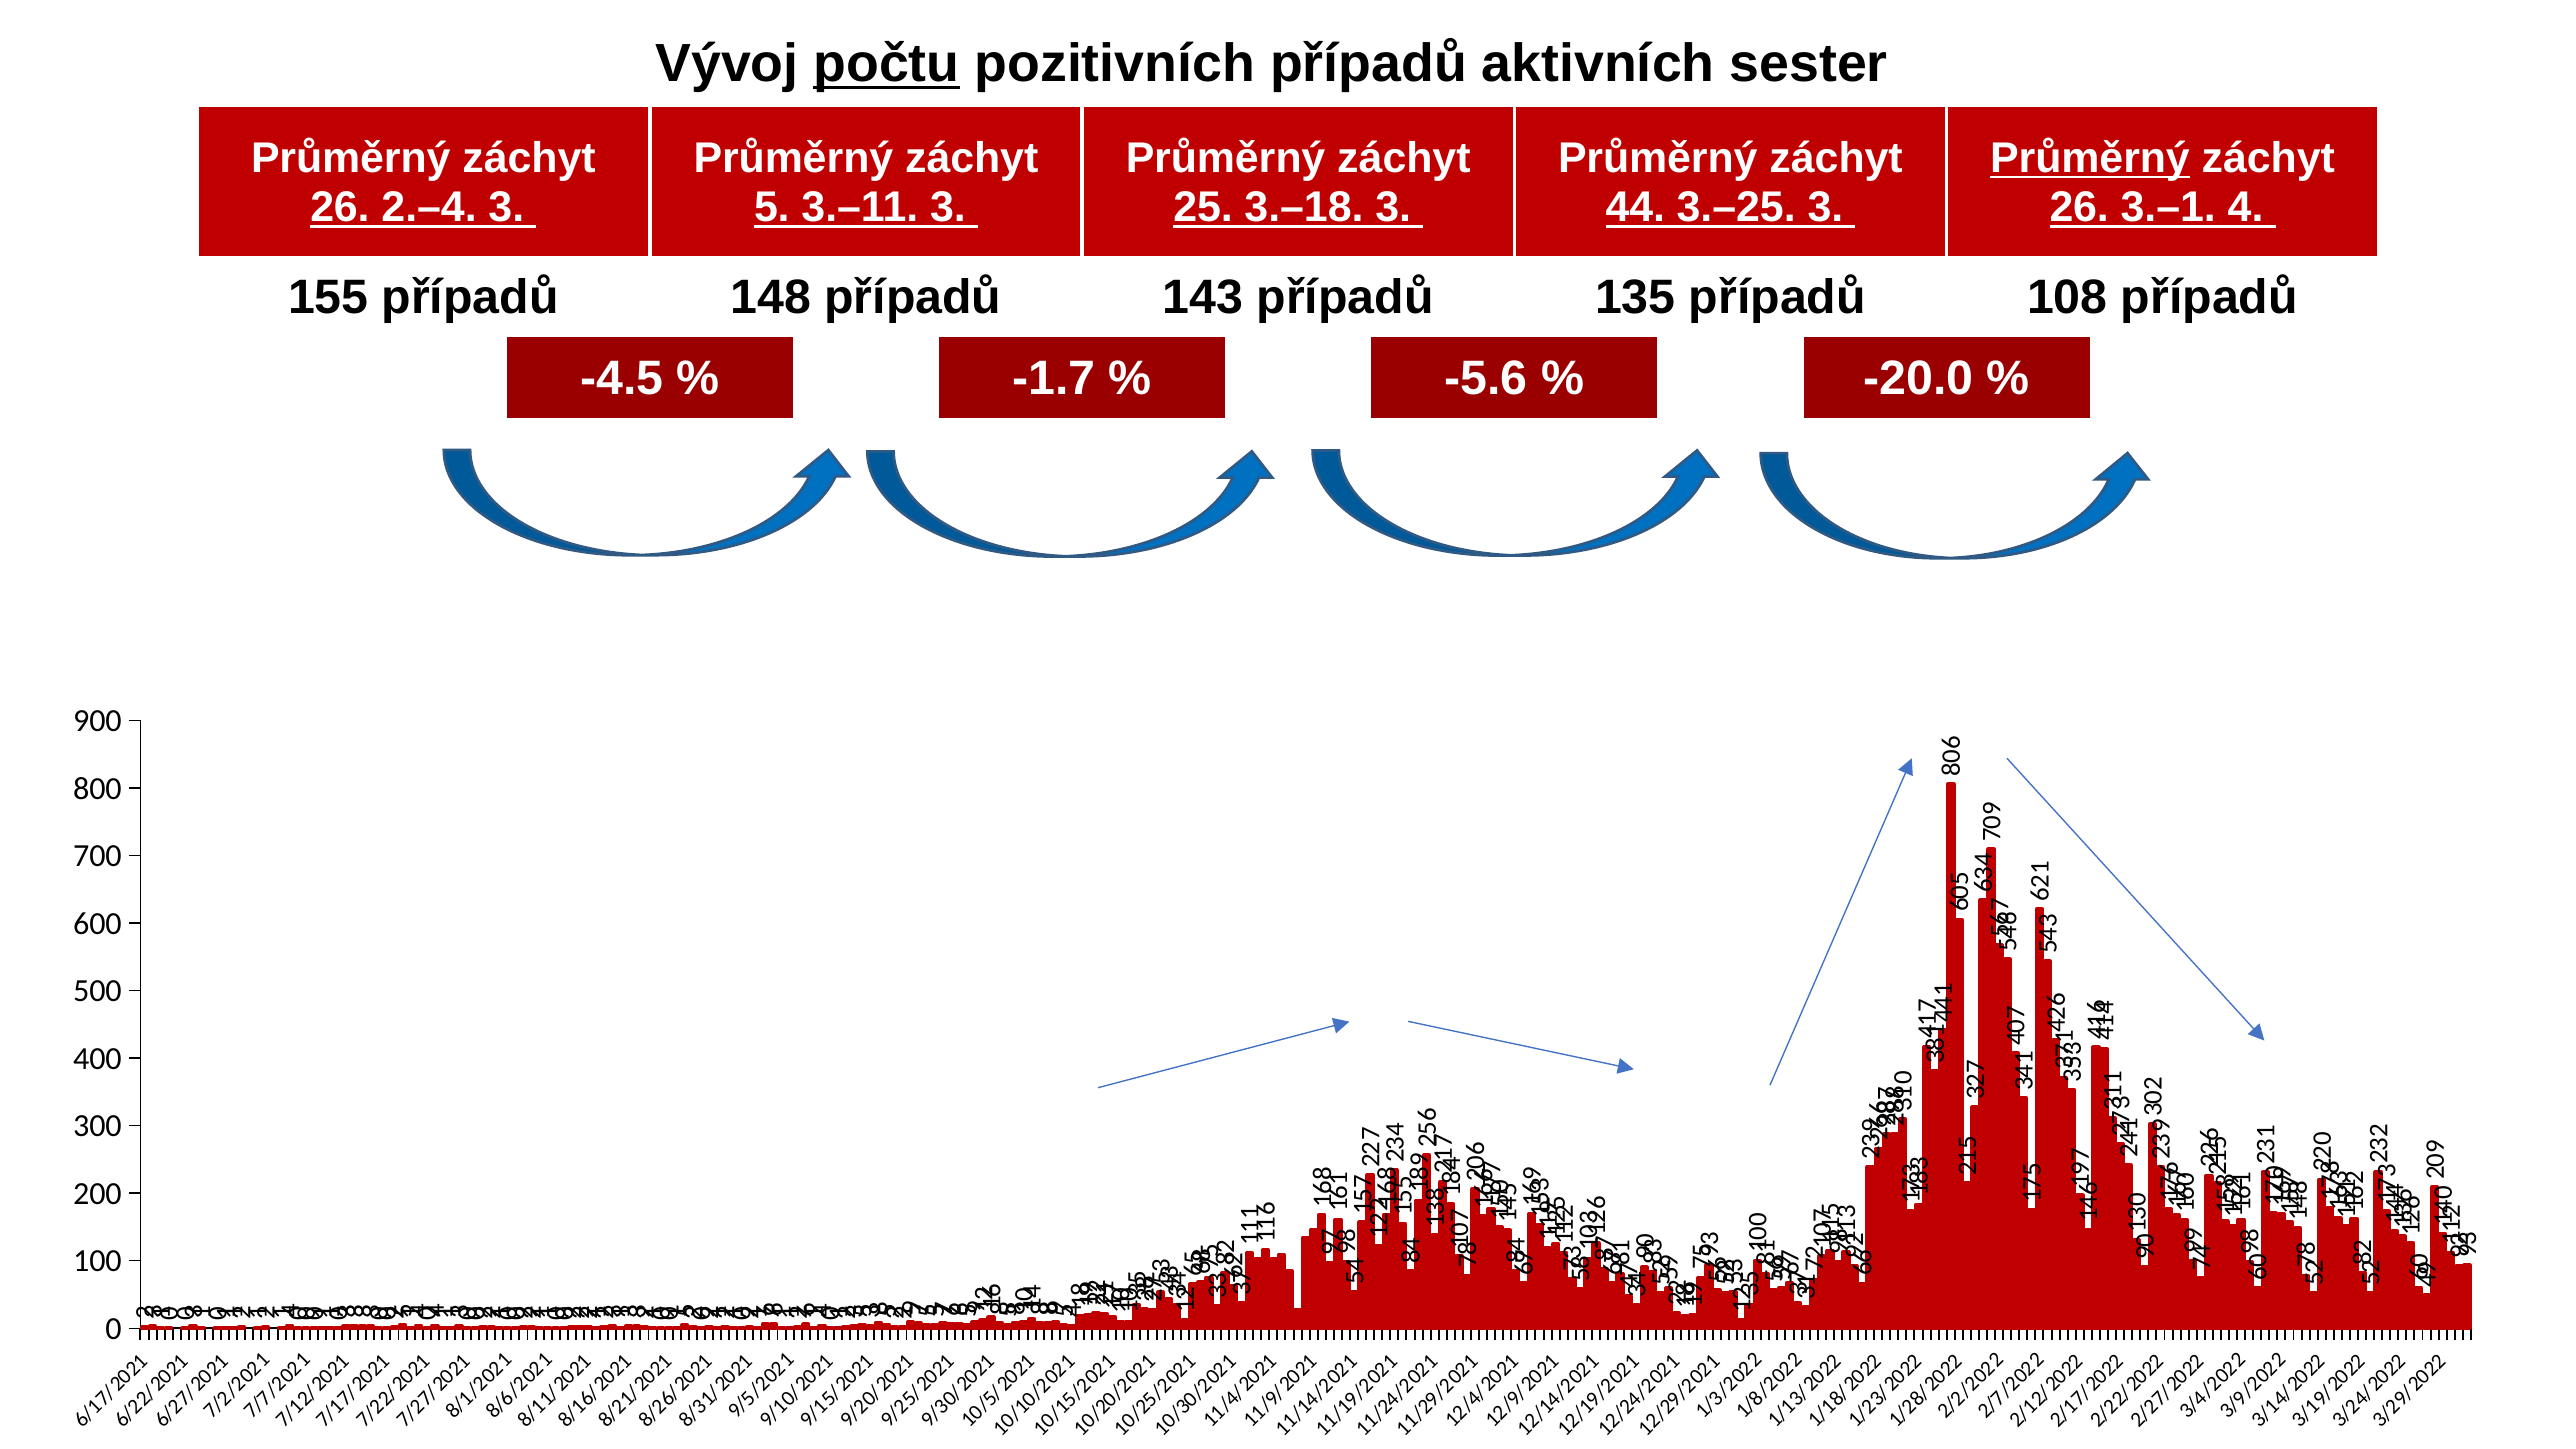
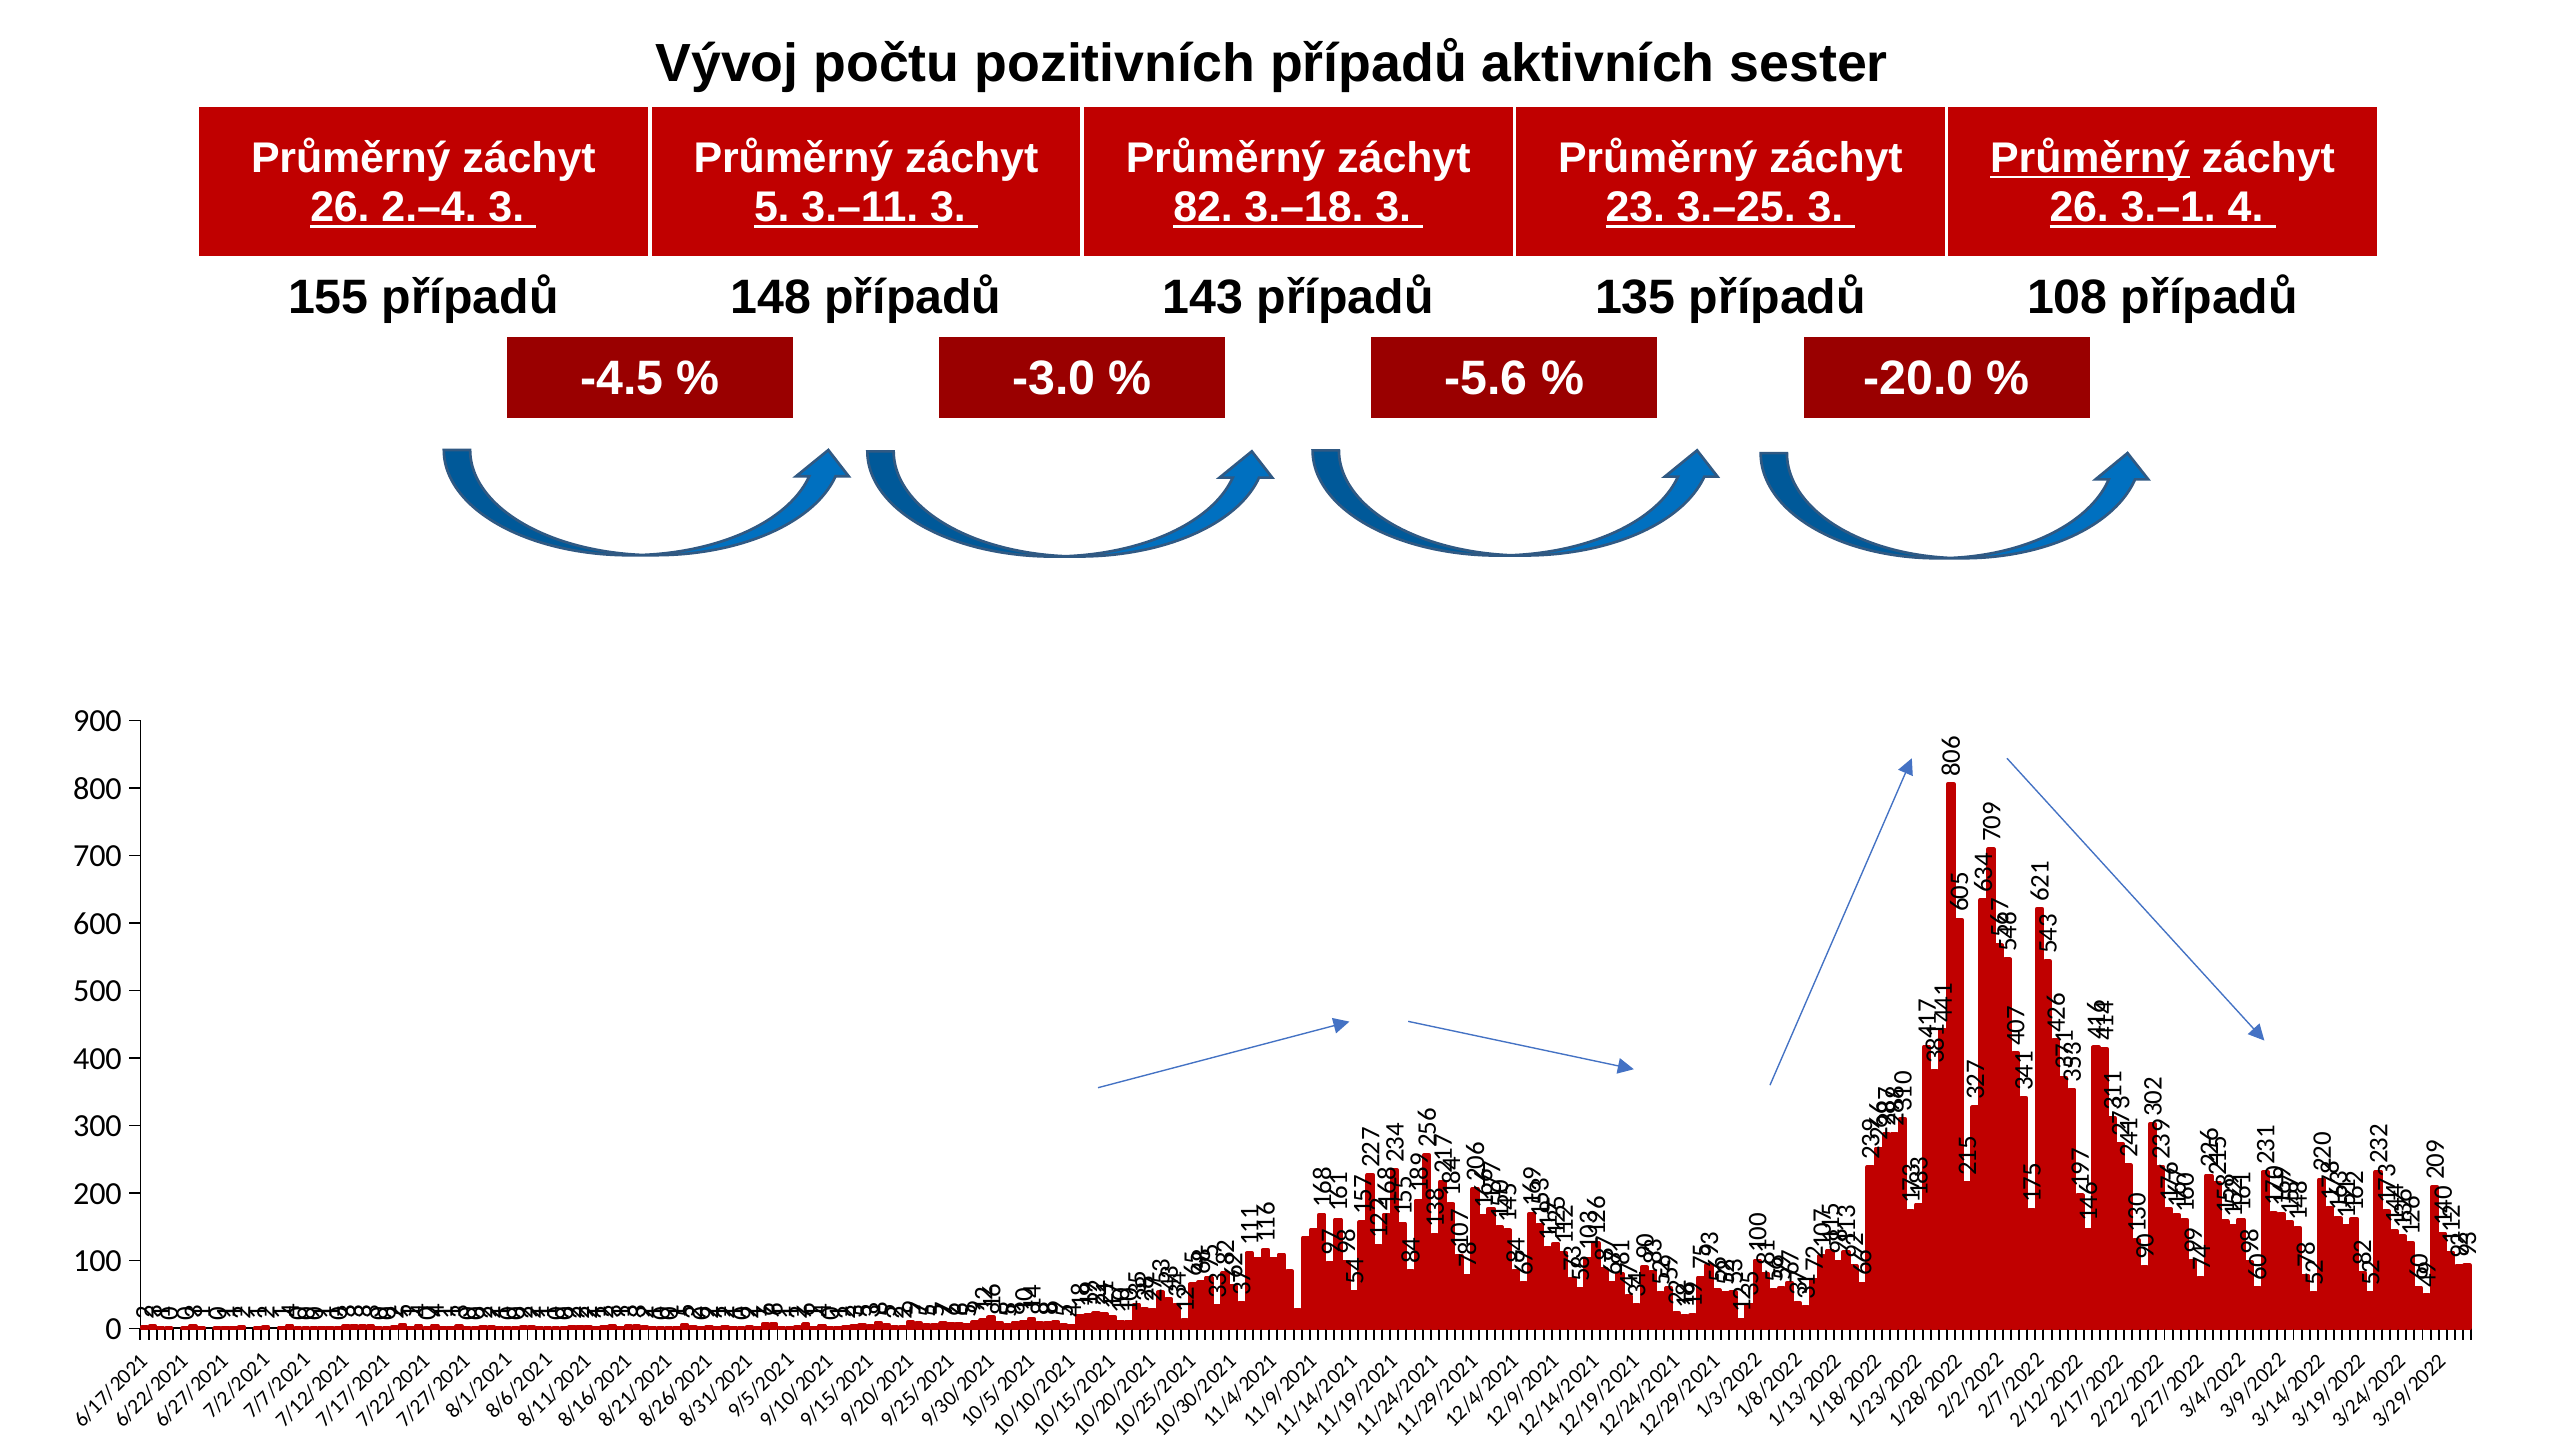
počtu underline: present -> none (887, 64)
25: 25 -> 82 (1203, 207)
3 44: 44 -> 23 (1635, 207)
-1.7: -1.7 -> -3.0 (1054, 378)
